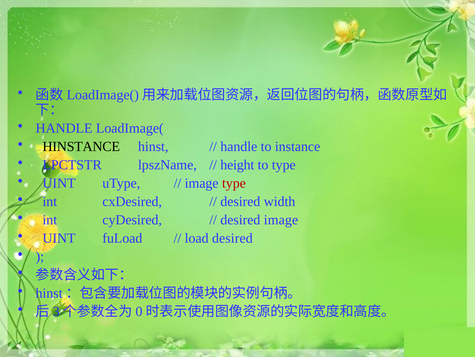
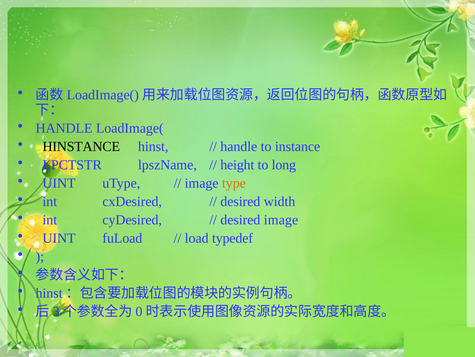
to type: type -> long (284, 165)
type colour: red -> orange (234, 183)
load desired: desired -> typedef (232, 238)
